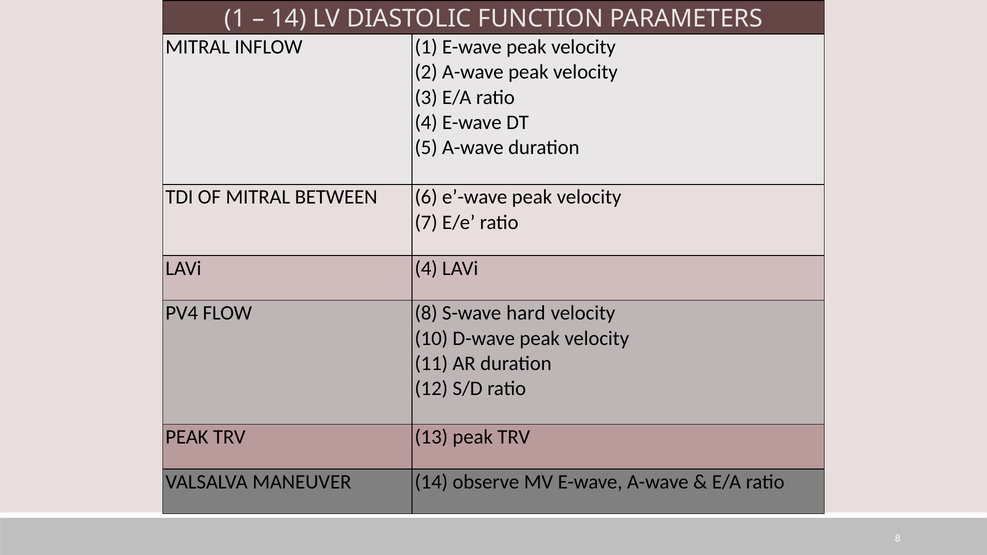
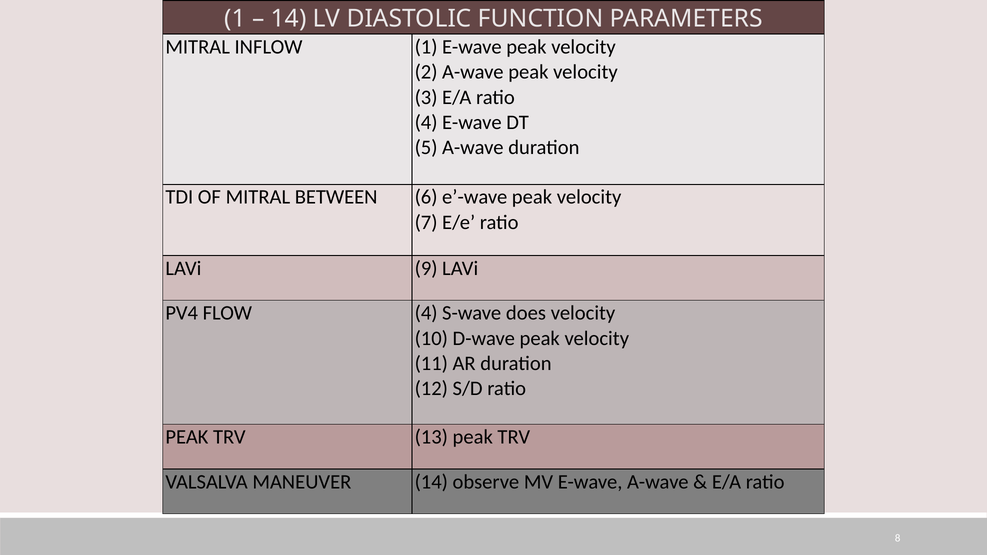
LAVi 4: 4 -> 9 (426, 268)
FLOW 8: 8 -> 4 (426, 313)
hard: hard -> does (526, 313)
